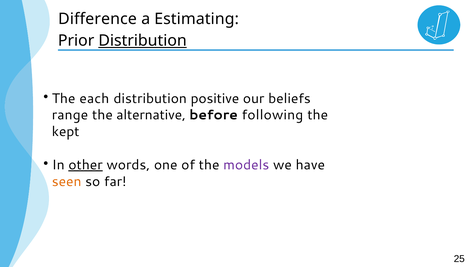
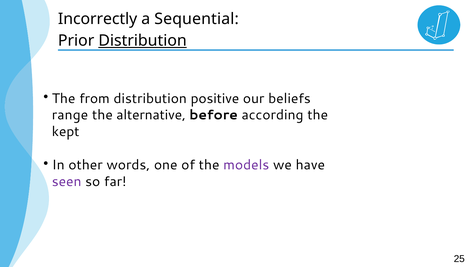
Difference: Difference -> Incorrectly (98, 19)
Estimating: Estimating -> Sequential (197, 19)
each: each -> from (94, 99)
following: following -> according (273, 115)
other underline: present -> none (86, 165)
seen colour: orange -> purple (67, 182)
